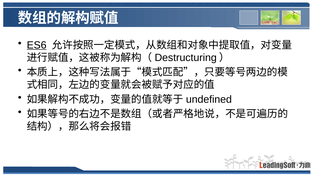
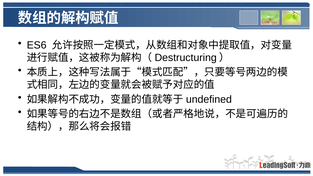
ES6 underline: present -> none (37, 45)
